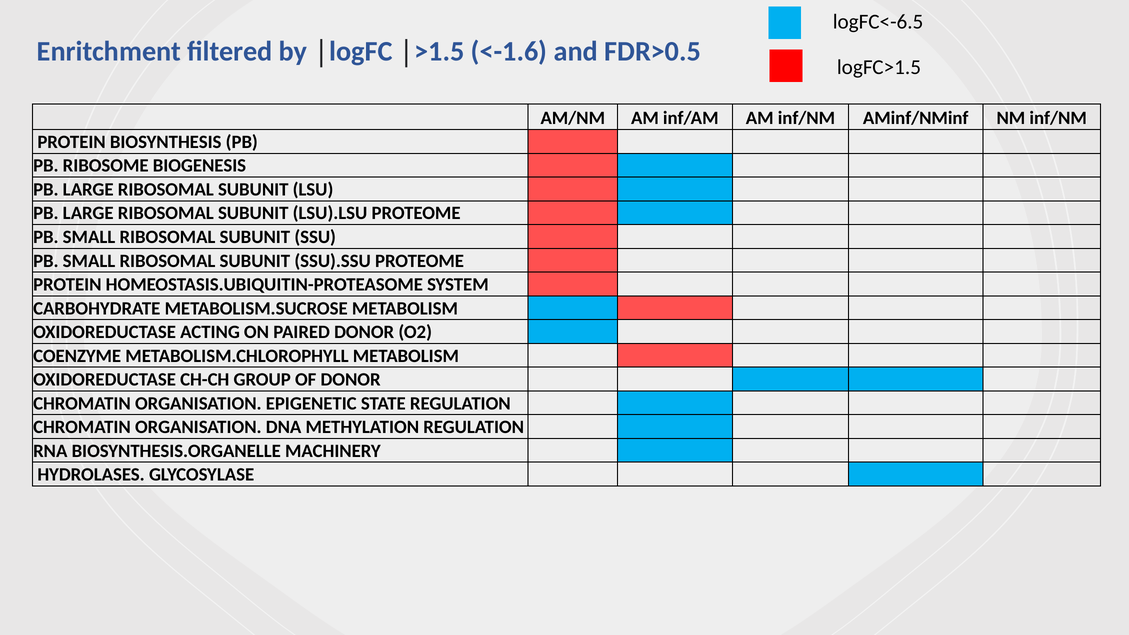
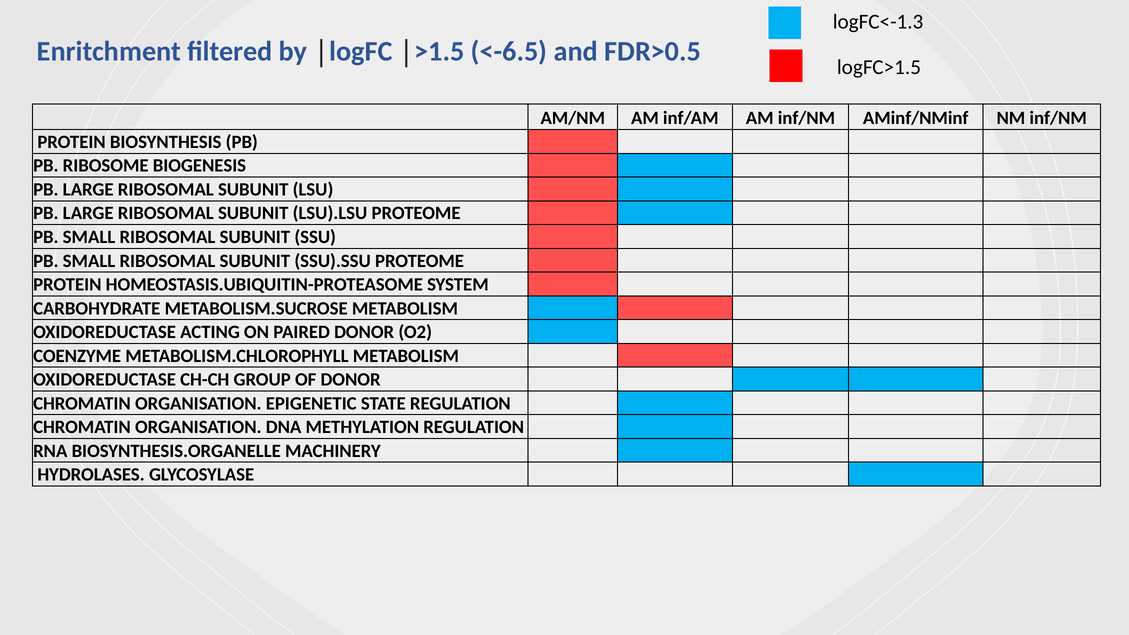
logFC<-6.5: logFC<-6.5 -> logFC<-1.3 (878, 22)
<-1.6: <-1.6 -> <-6.5 (509, 52)
